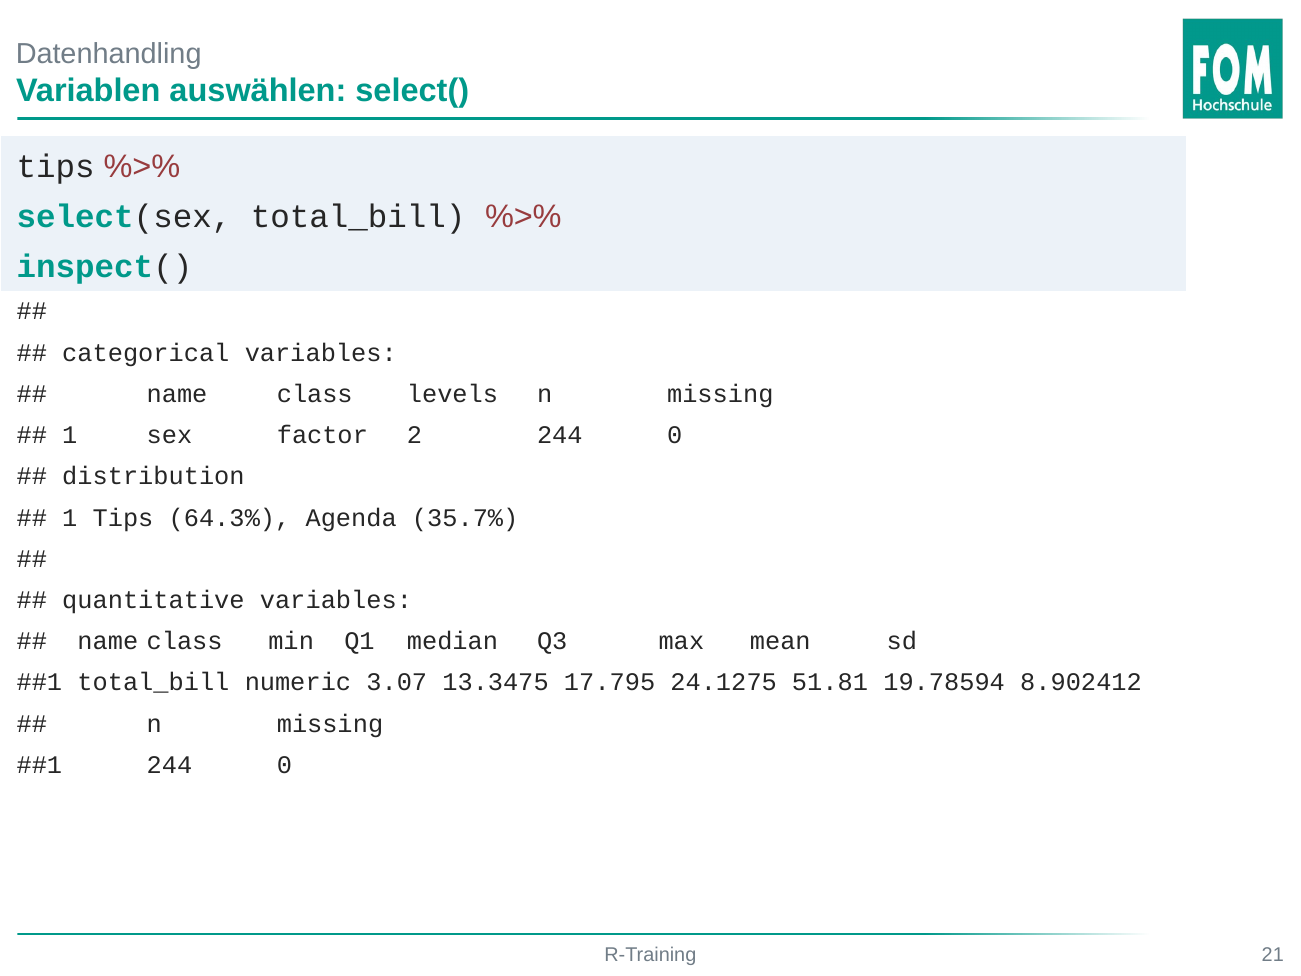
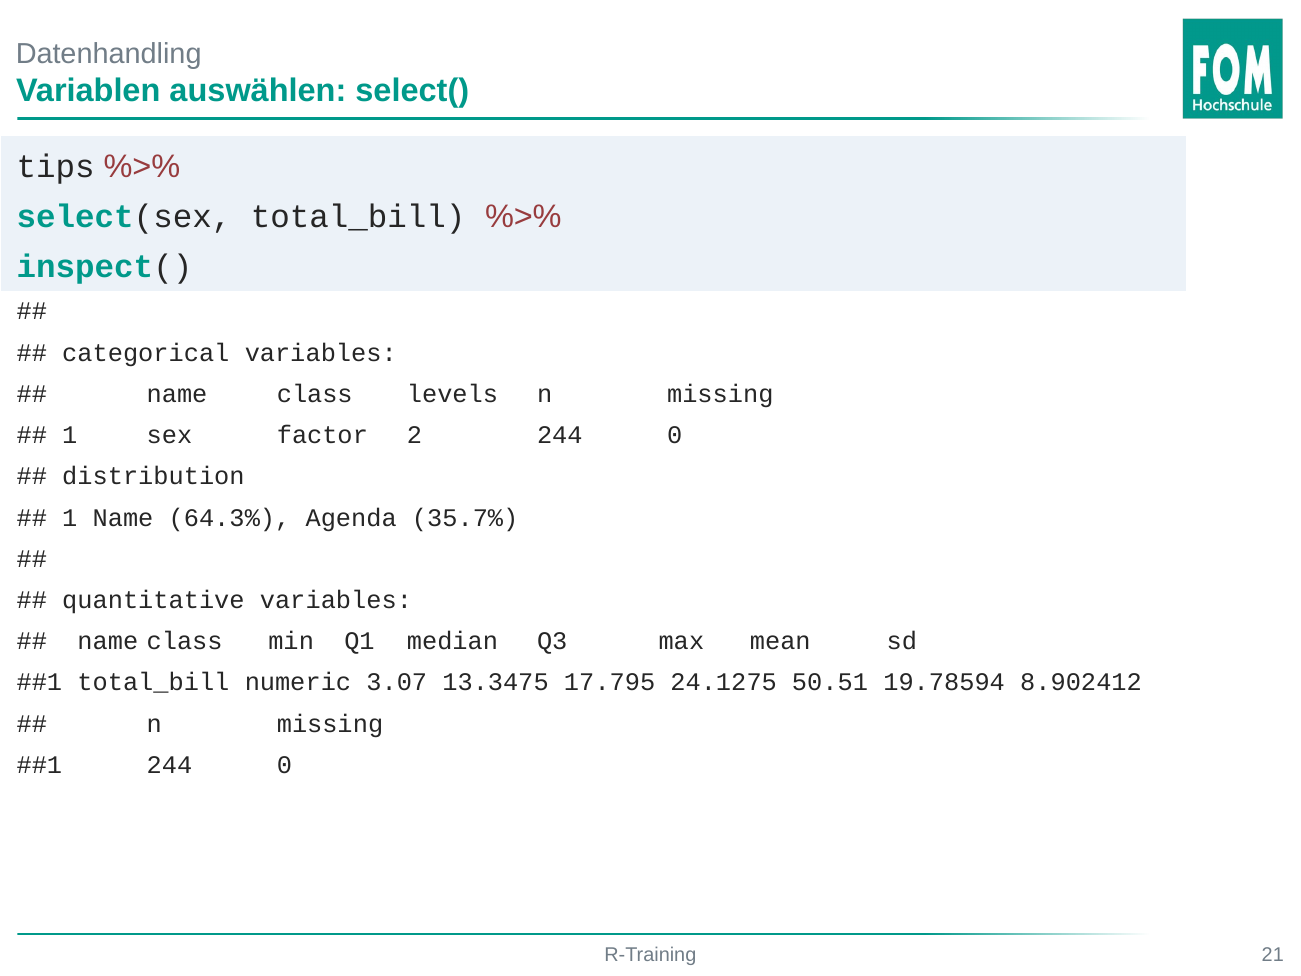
1 Tips: Tips -> Name (123, 518)
51.81: 51.81 -> 50.51 (830, 682)
